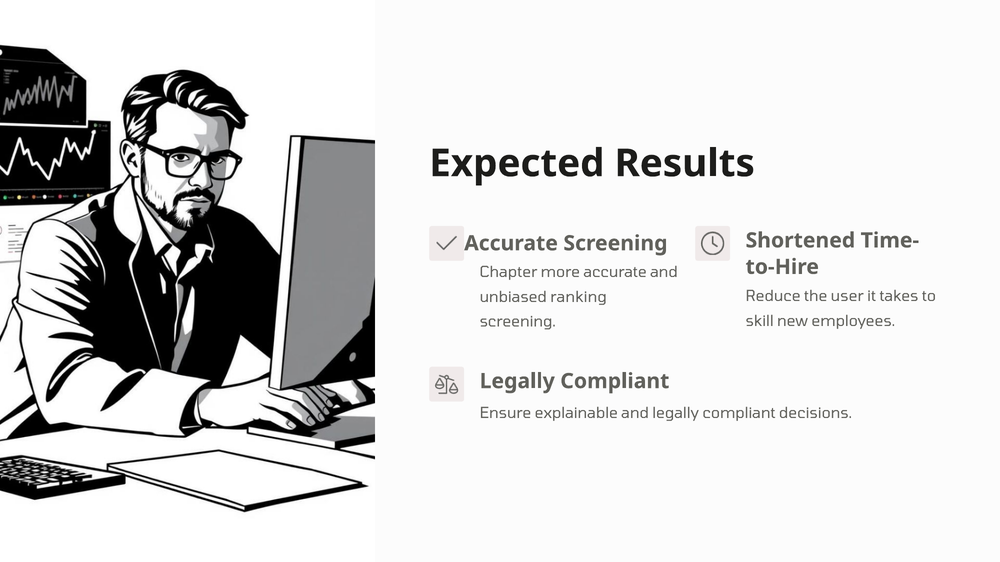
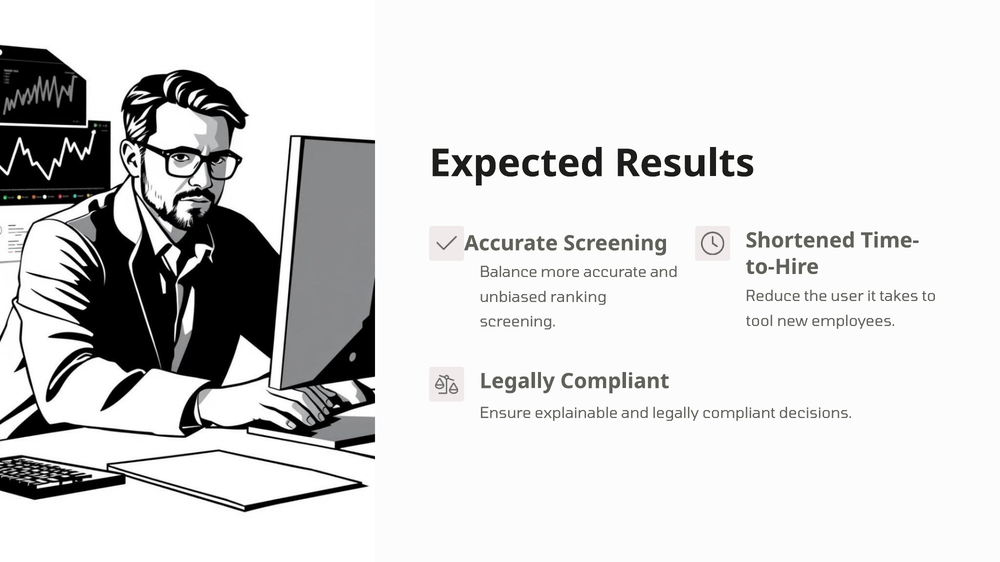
Chapter: Chapter -> Balance (509, 273)
skill: skill -> tool (760, 321)
